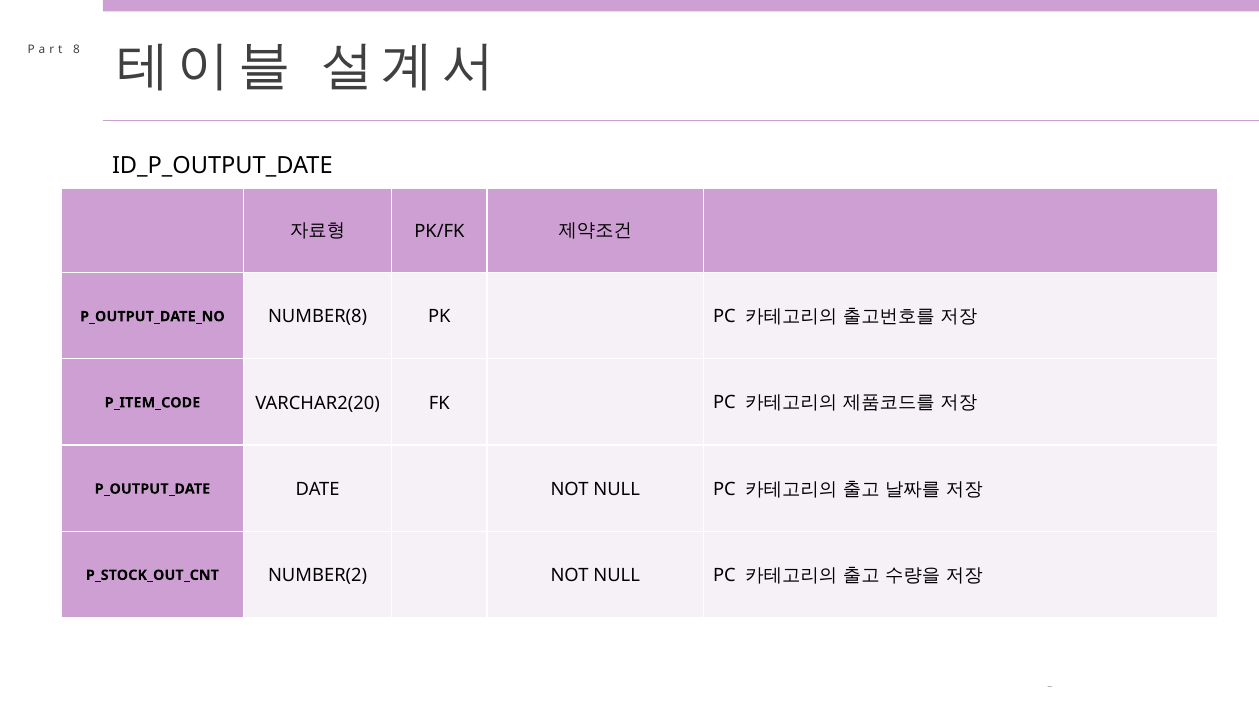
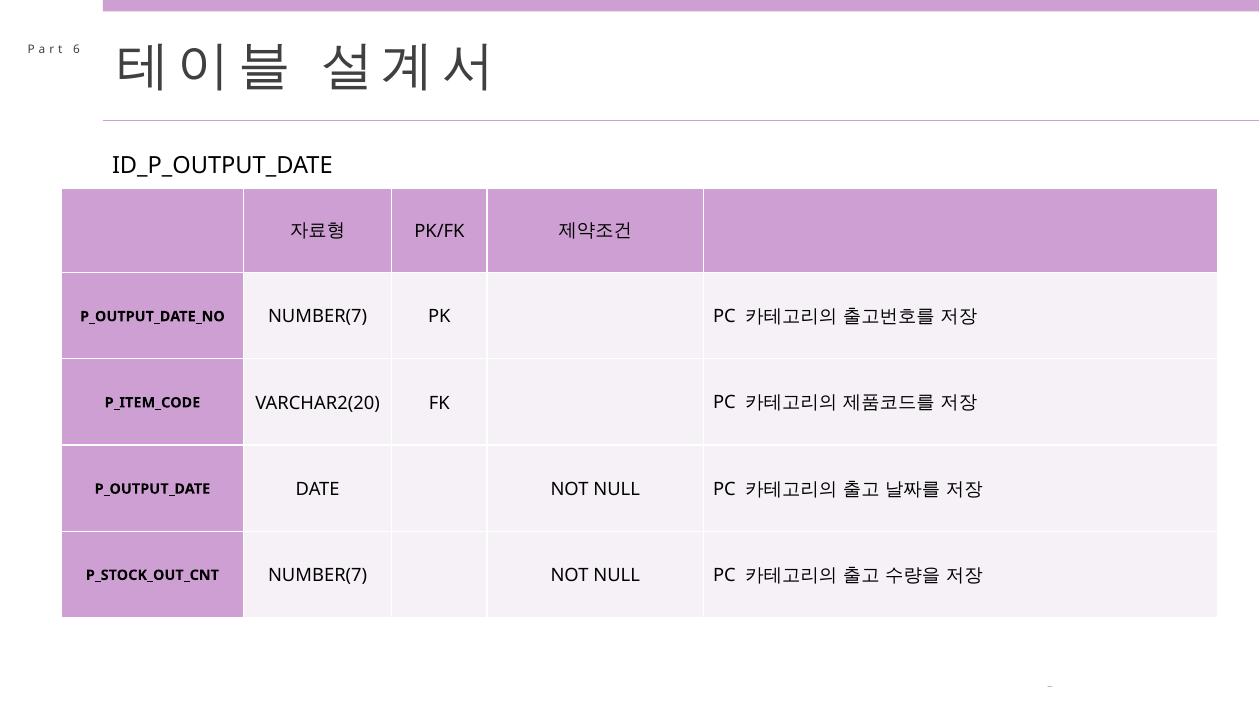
8: 8 -> 6 (77, 50)
NUMBER(8: NUMBER(8 -> NUMBER(7 (318, 317)
NUMBER(2: NUMBER(2 -> NUMBER(7 (318, 576)
